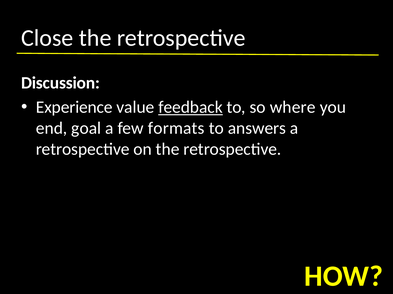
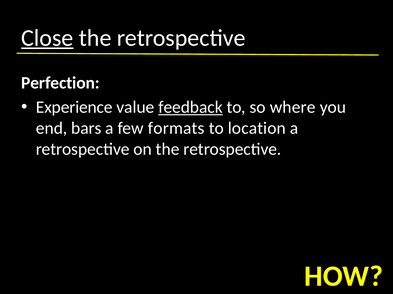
Close underline: none -> present (47, 38)
Discussion: Discussion -> Perfection (60, 83)
goal: goal -> bars (86, 128)
answers: answers -> location (257, 128)
